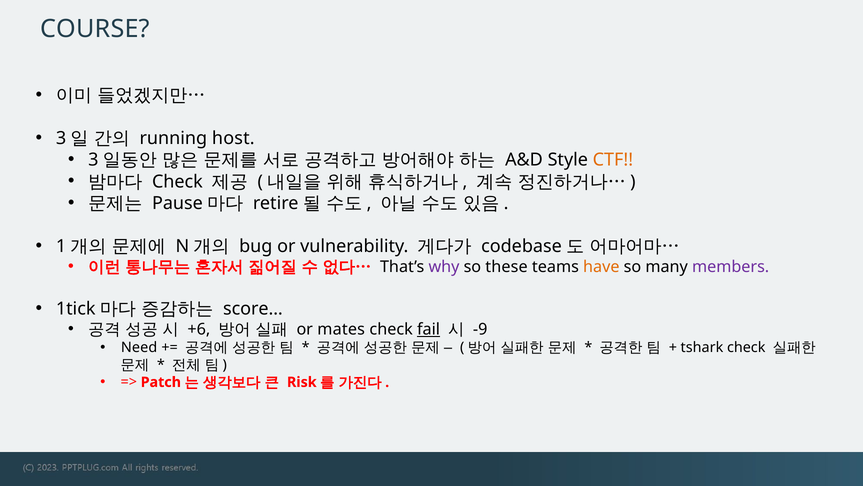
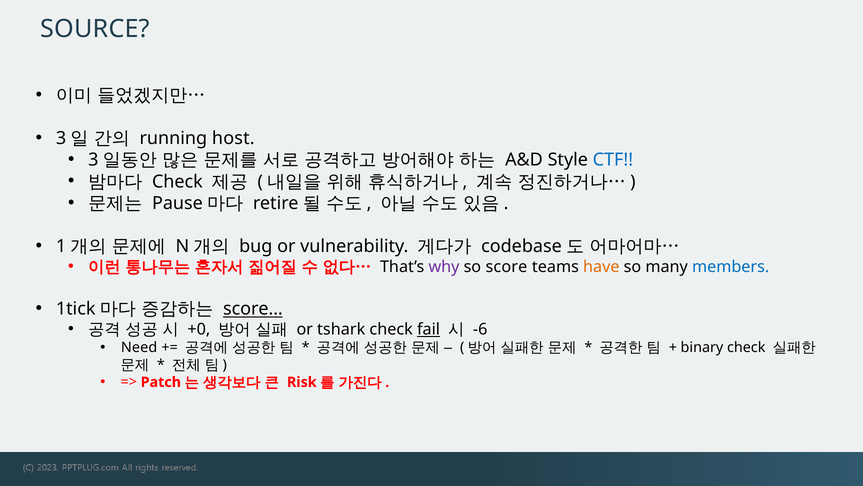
COURSE: COURSE -> SOURCE (95, 29)
CTF colour: orange -> blue (613, 160)
these: these -> score (506, 266)
members colour: purple -> blue (731, 266)
score… underline: none -> present (253, 309)
+6: +6 -> +0 (199, 329)
mates: mates -> tshark (341, 329)
-9: -9 -> -6 (480, 329)
tshark: tshark -> binary (702, 347)
